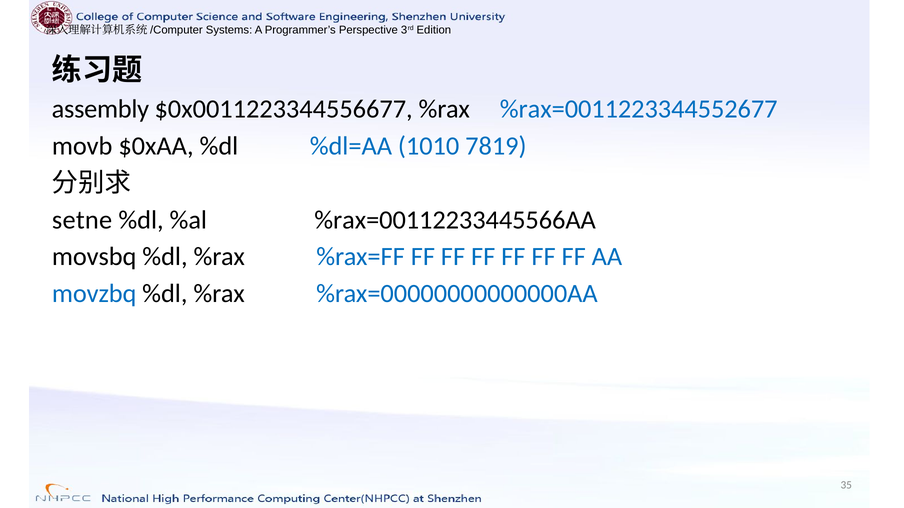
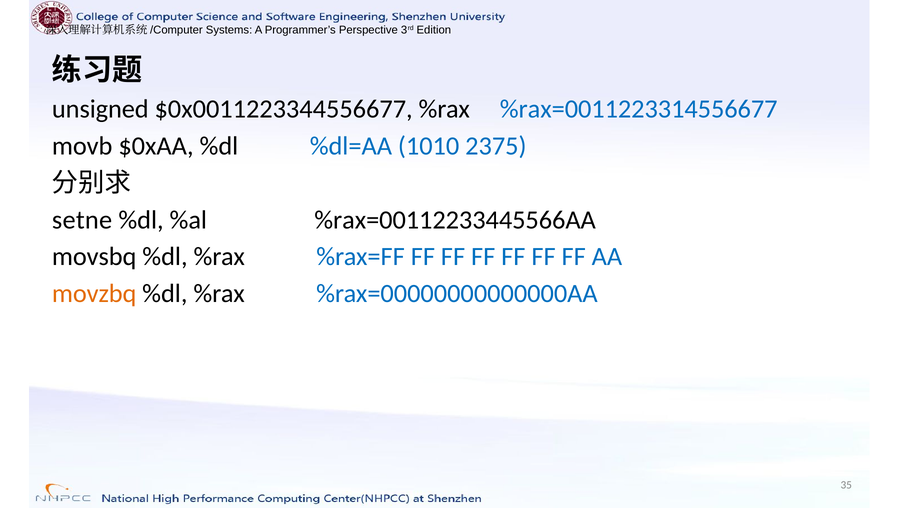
assembly: assembly -> unsigned (100, 109)
%rax=0011223344552677: %rax=0011223344552677 -> %rax=0011223314556677 (639, 109)
7819: 7819 -> 2375 (496, 146)
movzbq colour: blue -> orange (94, 294)
